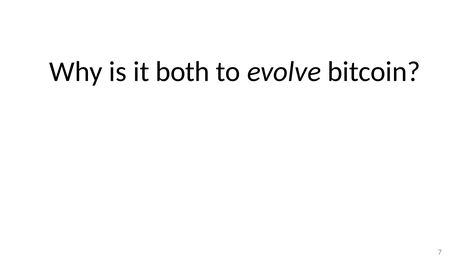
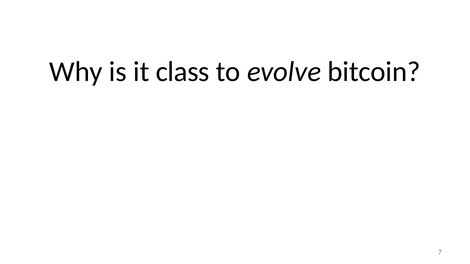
both: both -> class (183, 72)
